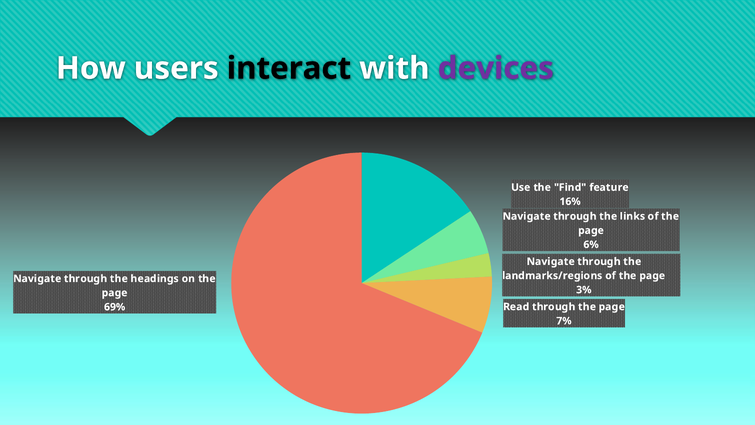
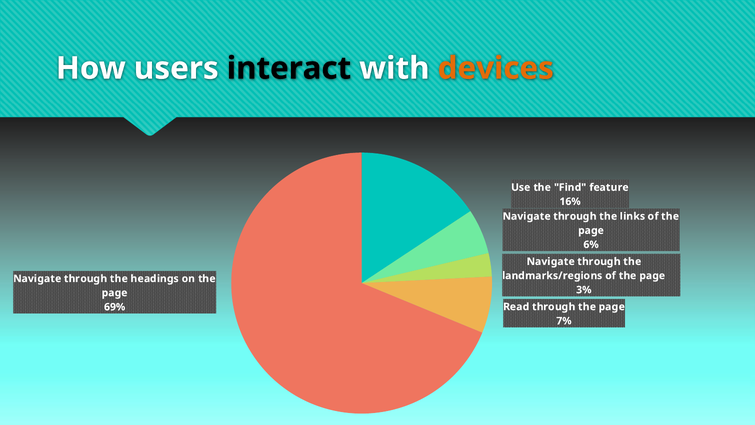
devices colour: purple -> orange (496, 68)
